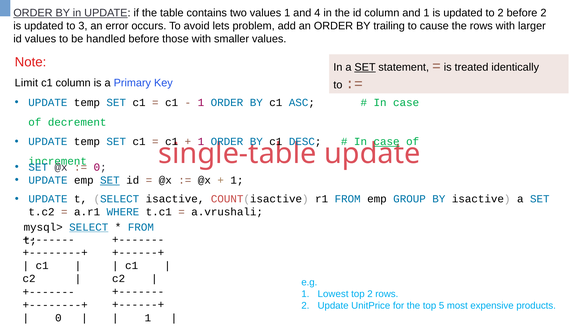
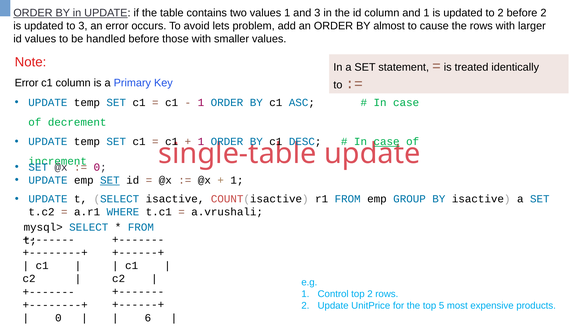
and 4: 4 -> 3 (317, 13)
trailing: trailing -> almost (389, 26)
SET underline: present -> none (365, 67)
Limit: Limit -> Error (27, 83)
SELECT underline: present -> none (89, 227)
Lowest: Lowest -> Control (333, 294)
1: 1 -> 6 (148, 317)
